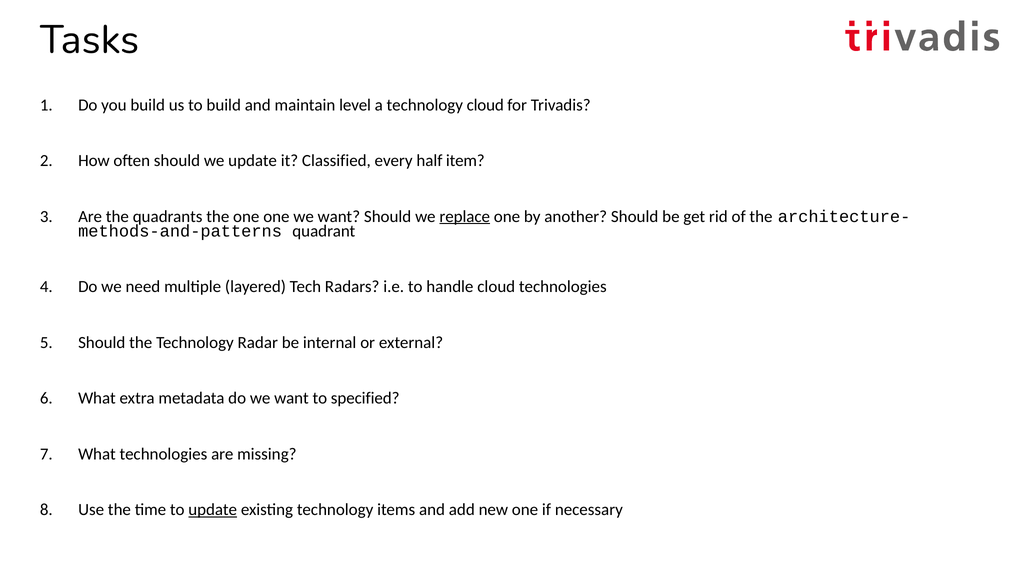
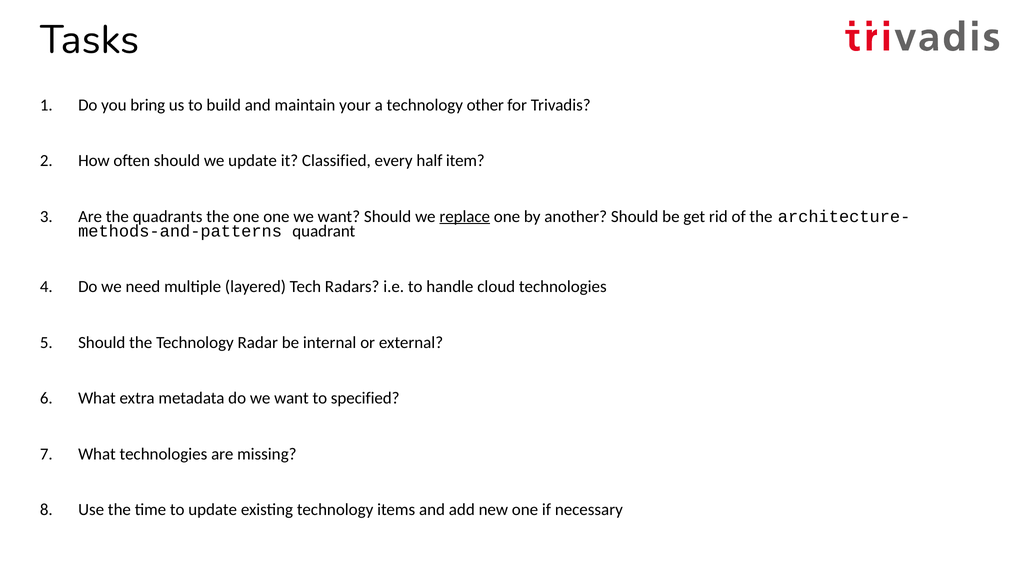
you build: build -> bring (148, 105)
level: level -> your (355, 105)
technology cloud: cloud -> other (485, 105)
update underline: present -> none (213, 509)
